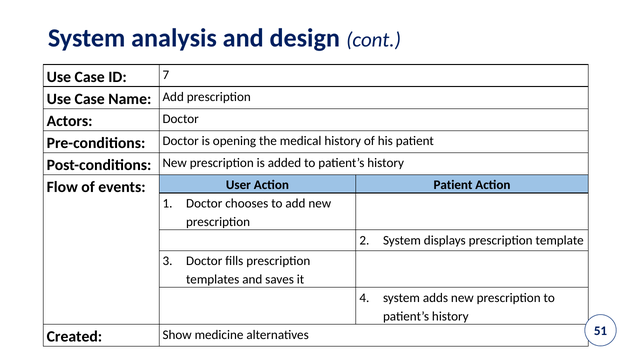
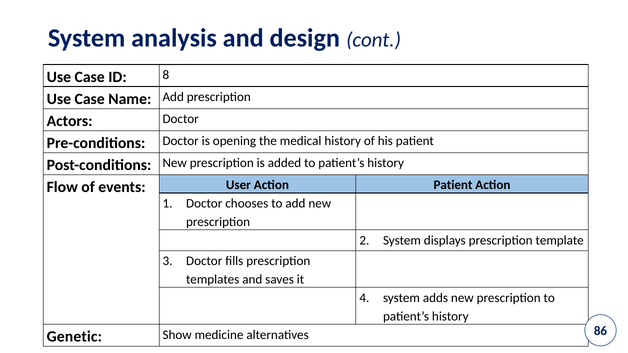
7: 7 -> 8 (166, 75)
Created: Created -> Genetic (74, 337)
51: 51 -> 86 (601, 331)
